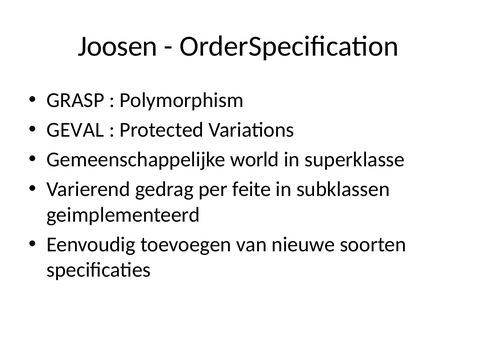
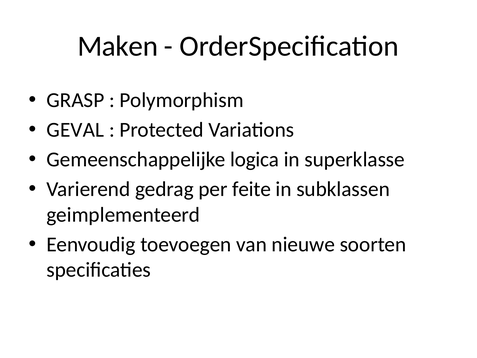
Joosen: Joosen -> Maken (118, 46)
world: world -> logica (255, 159)
